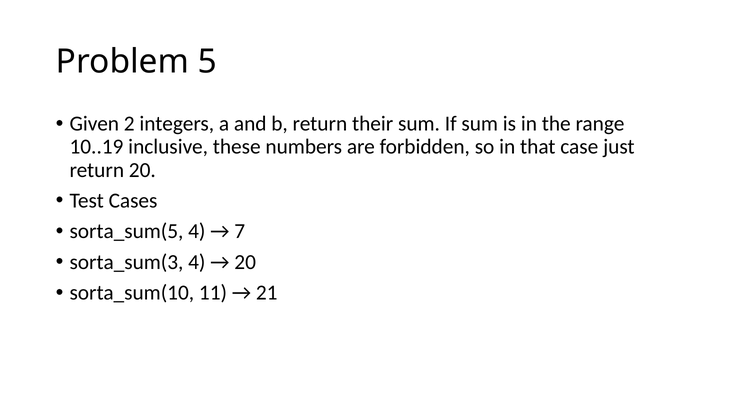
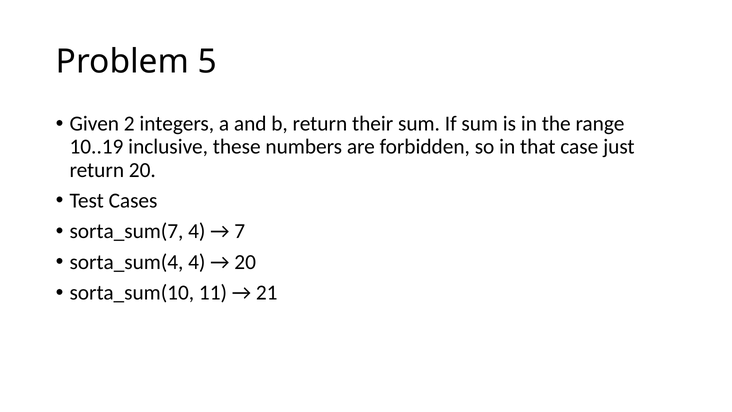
sorta_sum(5: sorta_sum(5 -> sorta_sum(7 (126, 231)
sorta_sum(3: sorta_sum(3 -> sorta_sum(4 (126, 262)
